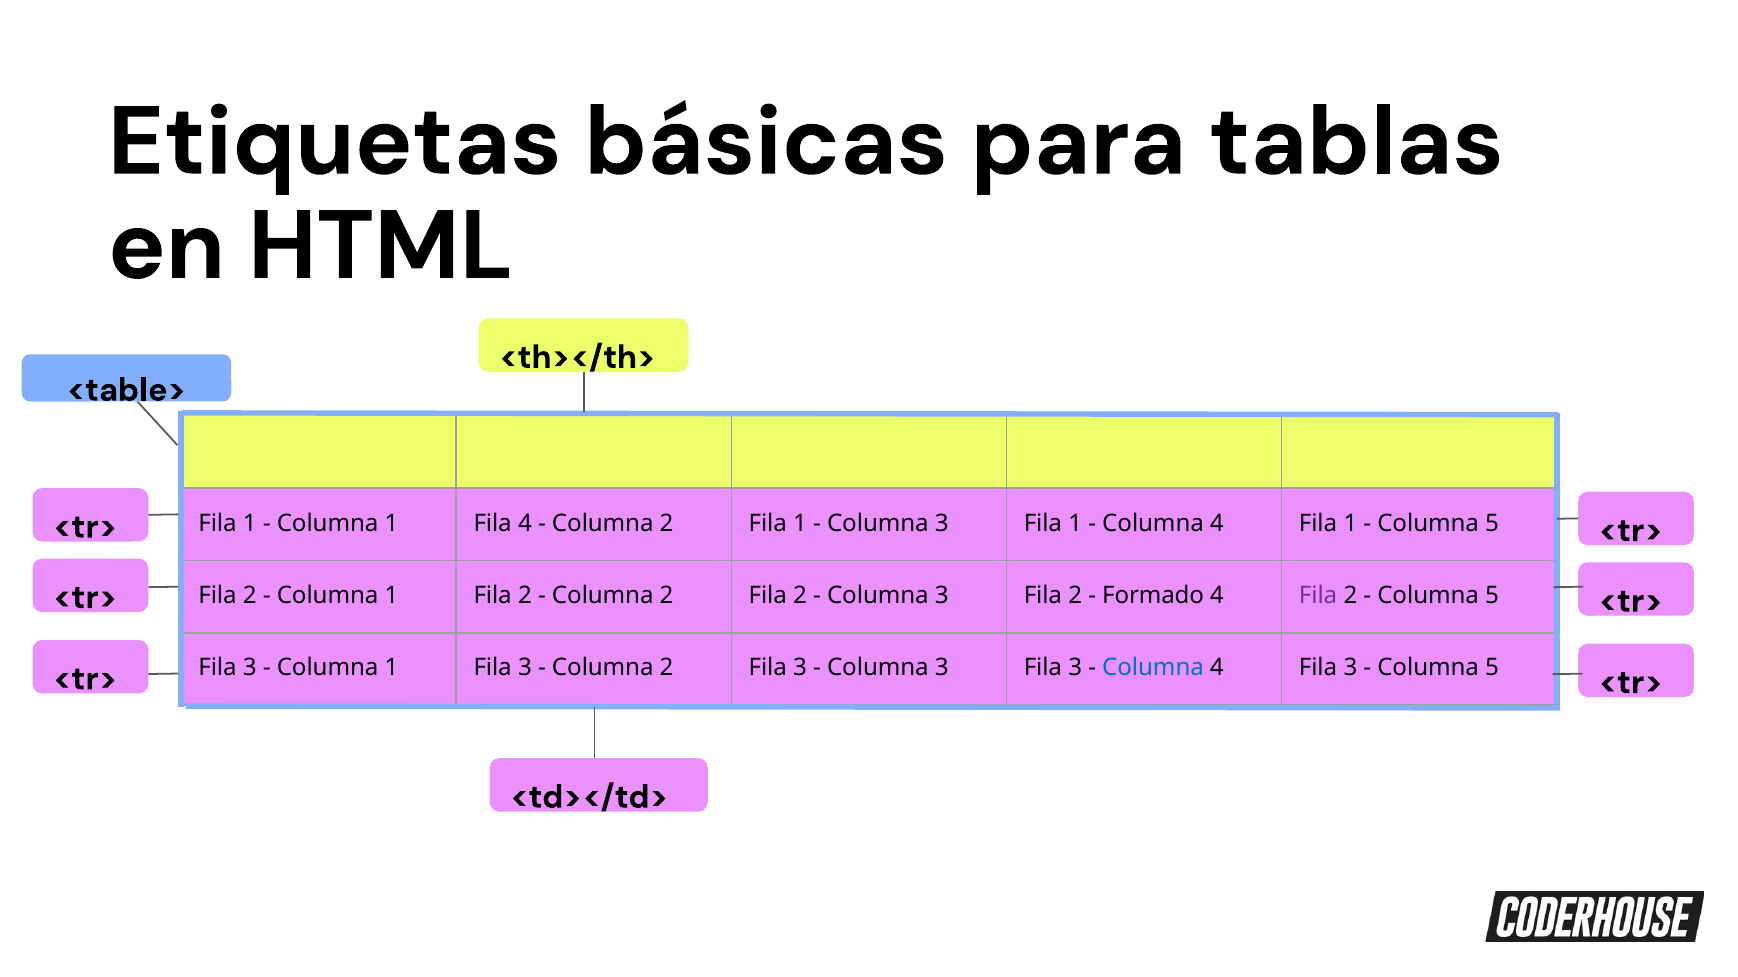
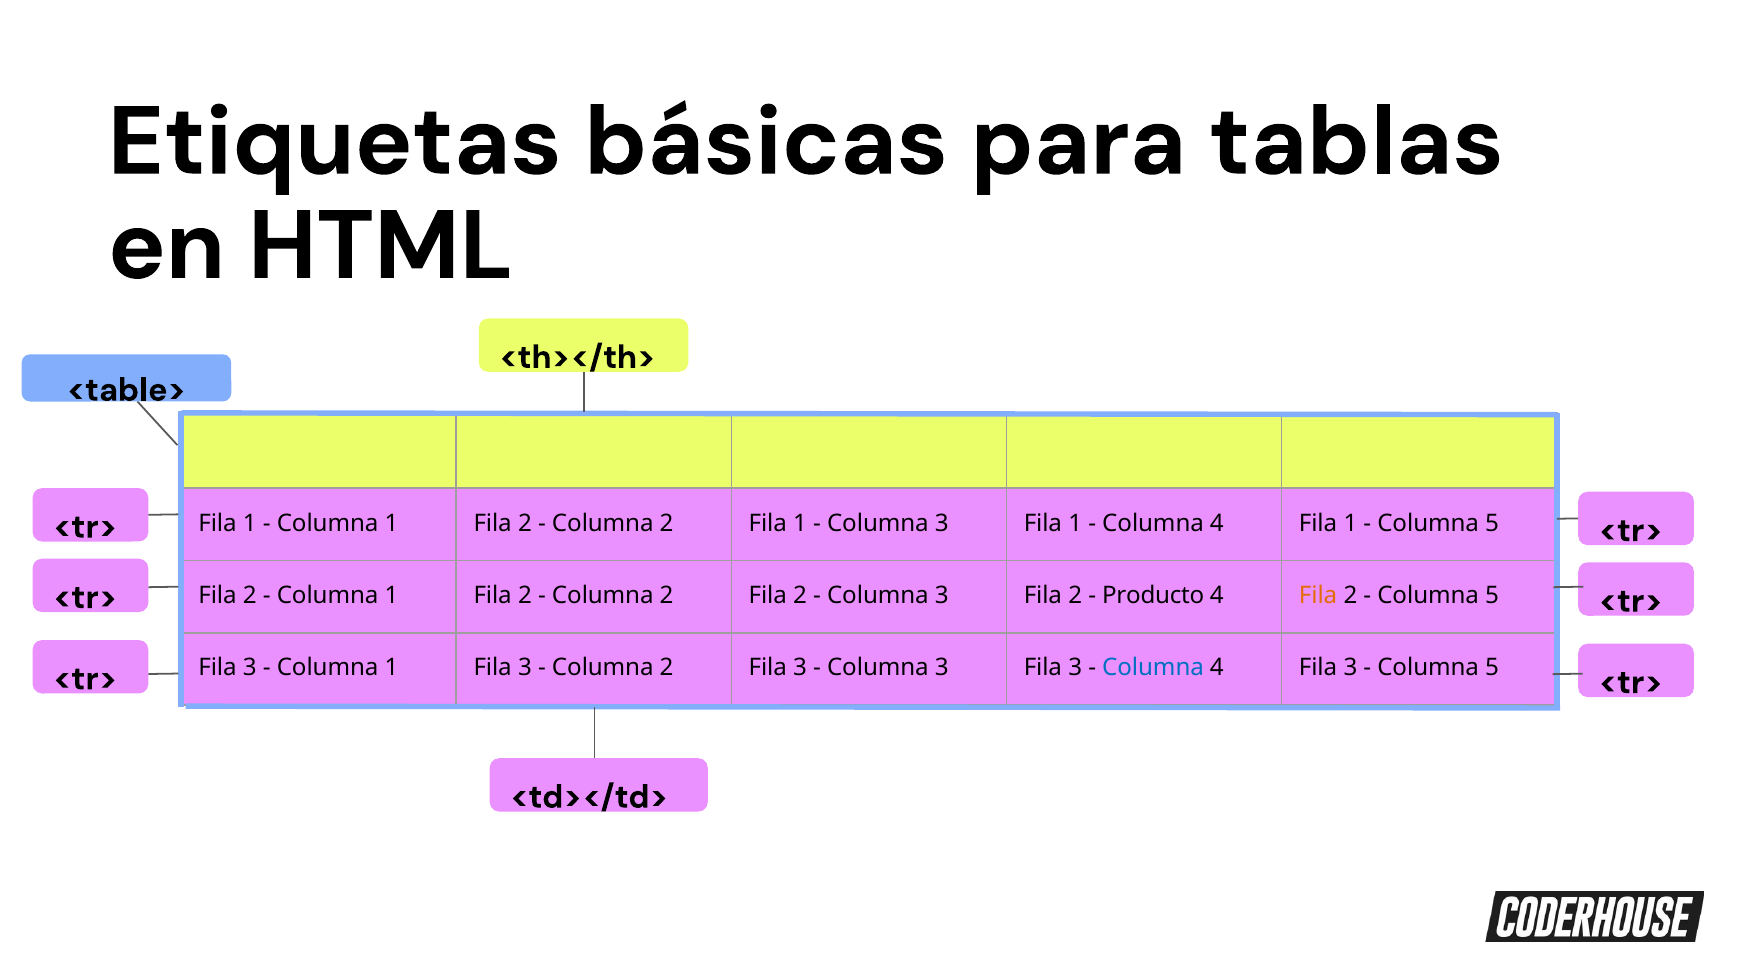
4: 4 -> 2 (525, 524)
Formado: Formado -> Producto (1153, 596)
Fila colour: purple -> orange (1318, 596)
